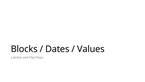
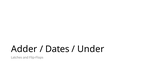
Blocks: Blocks -> Adder (24, 49)
Values: Values -> Under (91, 49)
